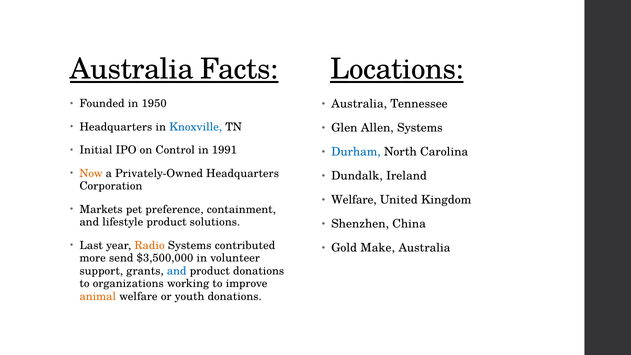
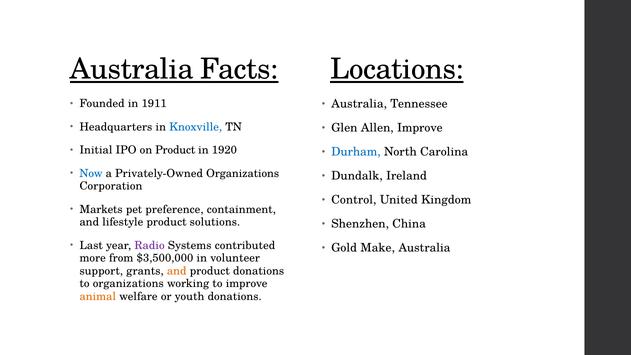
1950: 1950 -> 1911 (154, 104)
Allen Systems: Systems -> Improve (420, 128)
on Control: Control -> Product (175, 150)
1991: 1991 -> 1920 (224, 150)
Now colour: orange -> blue (91, 173)
Privately-Owned Headquarters: Headquarters -> Organizations (243, 173)
Welfare: Welfare -> Control (354, 200)
Radio colour: orange -> purple (150, 245)
send: send -> from (121, 258)
and colour: blue -> orange (177, 271)
